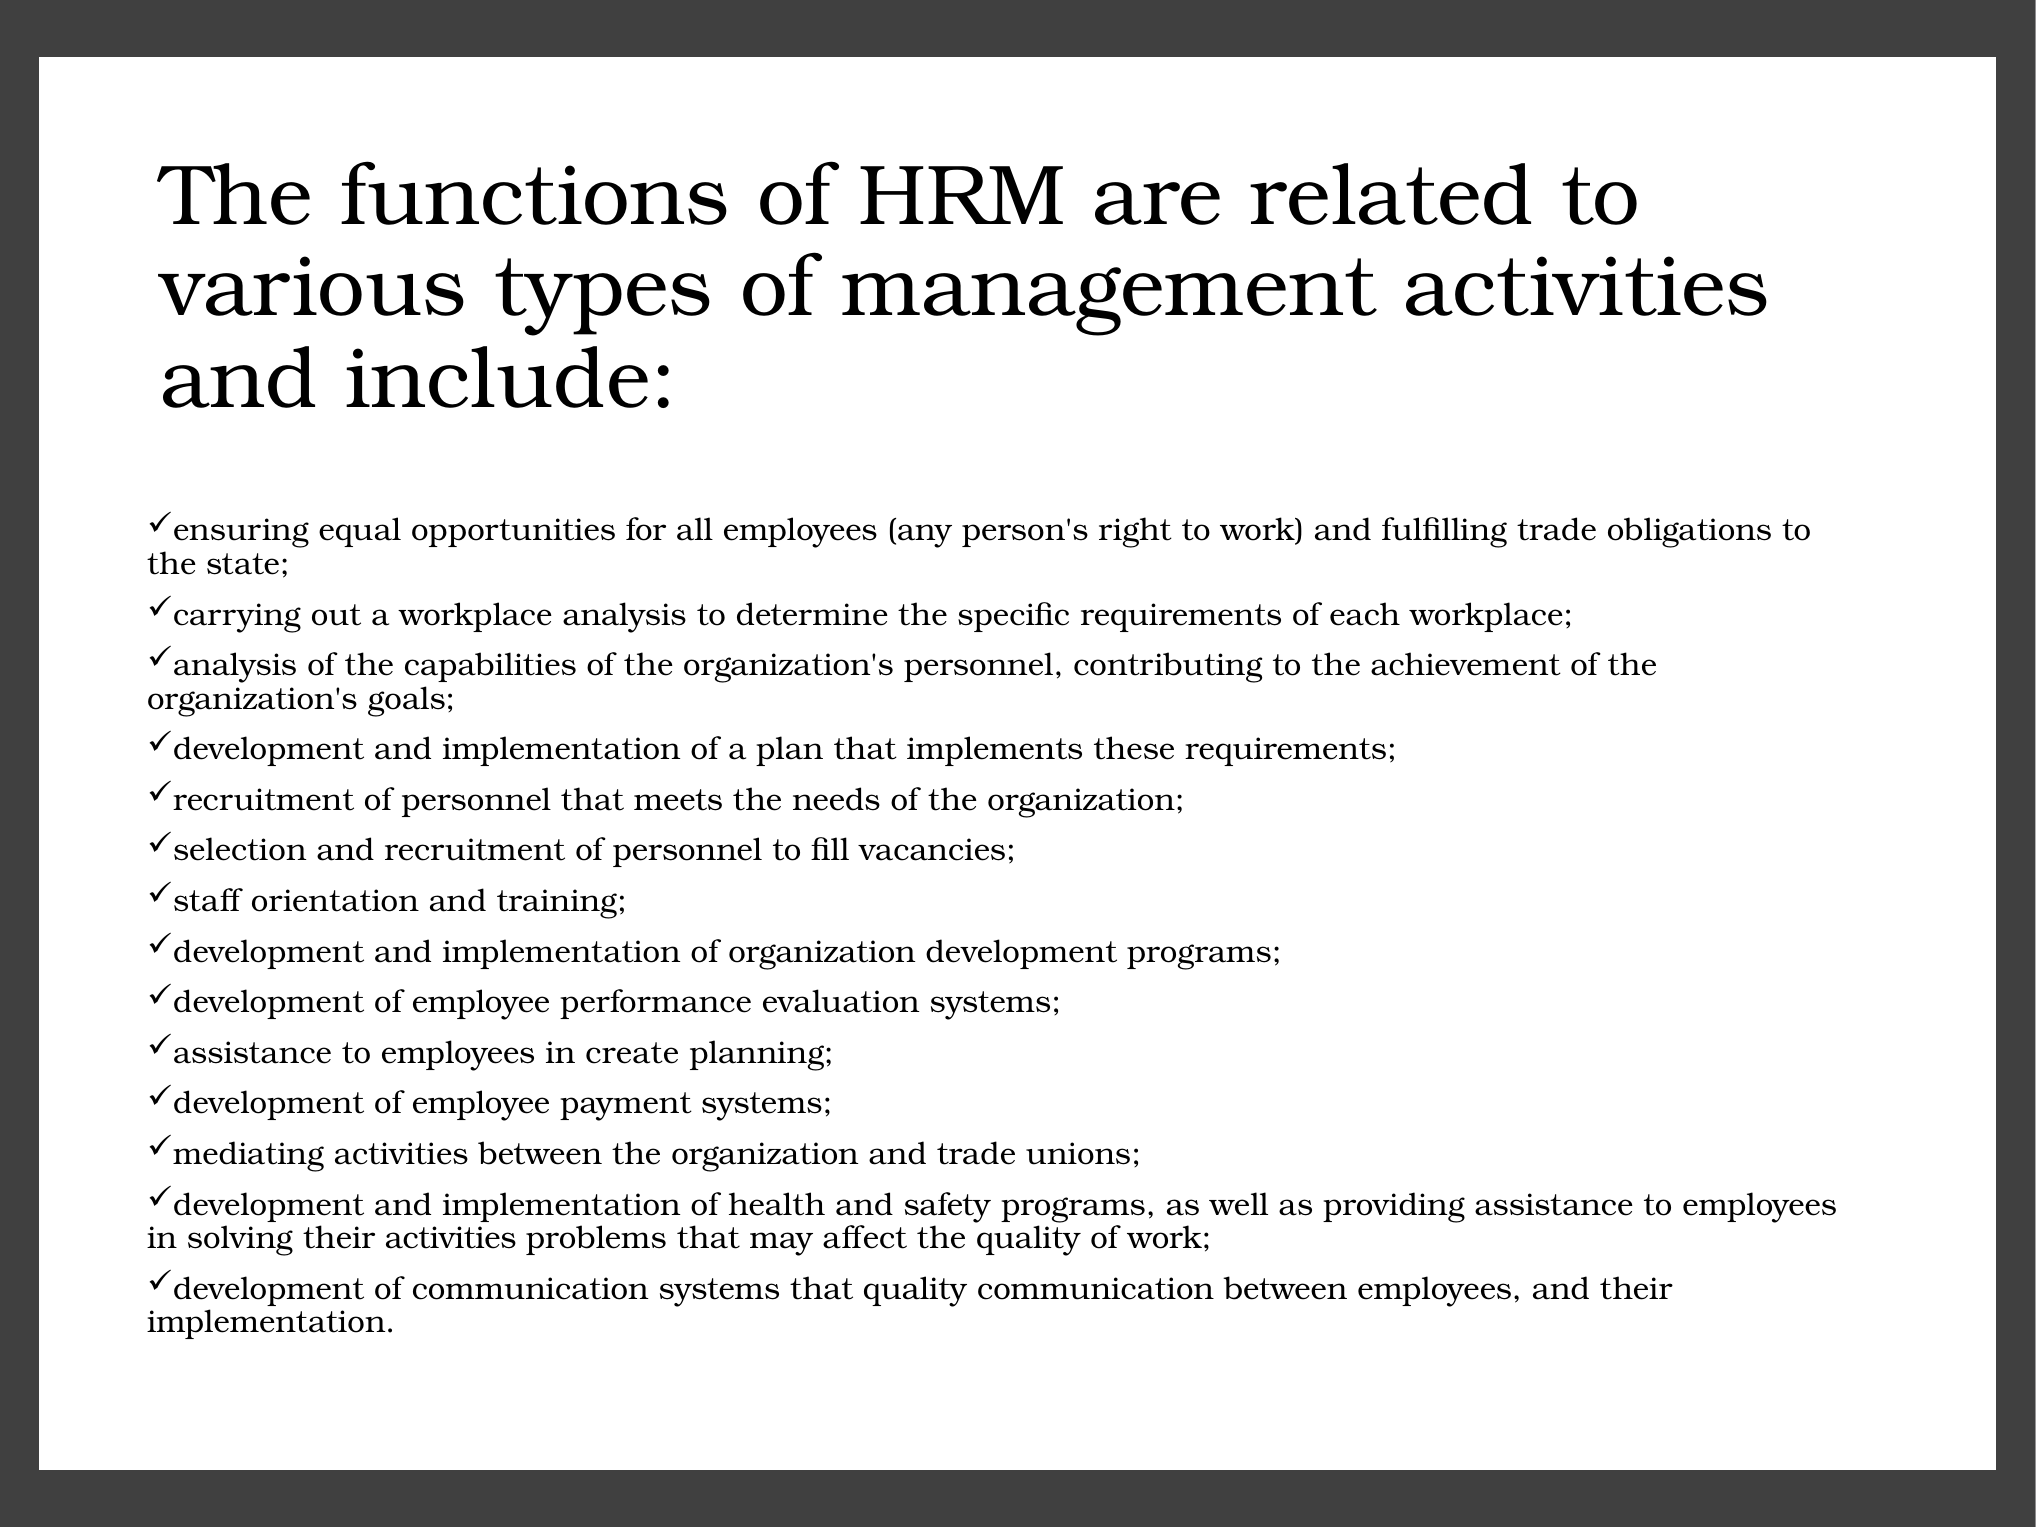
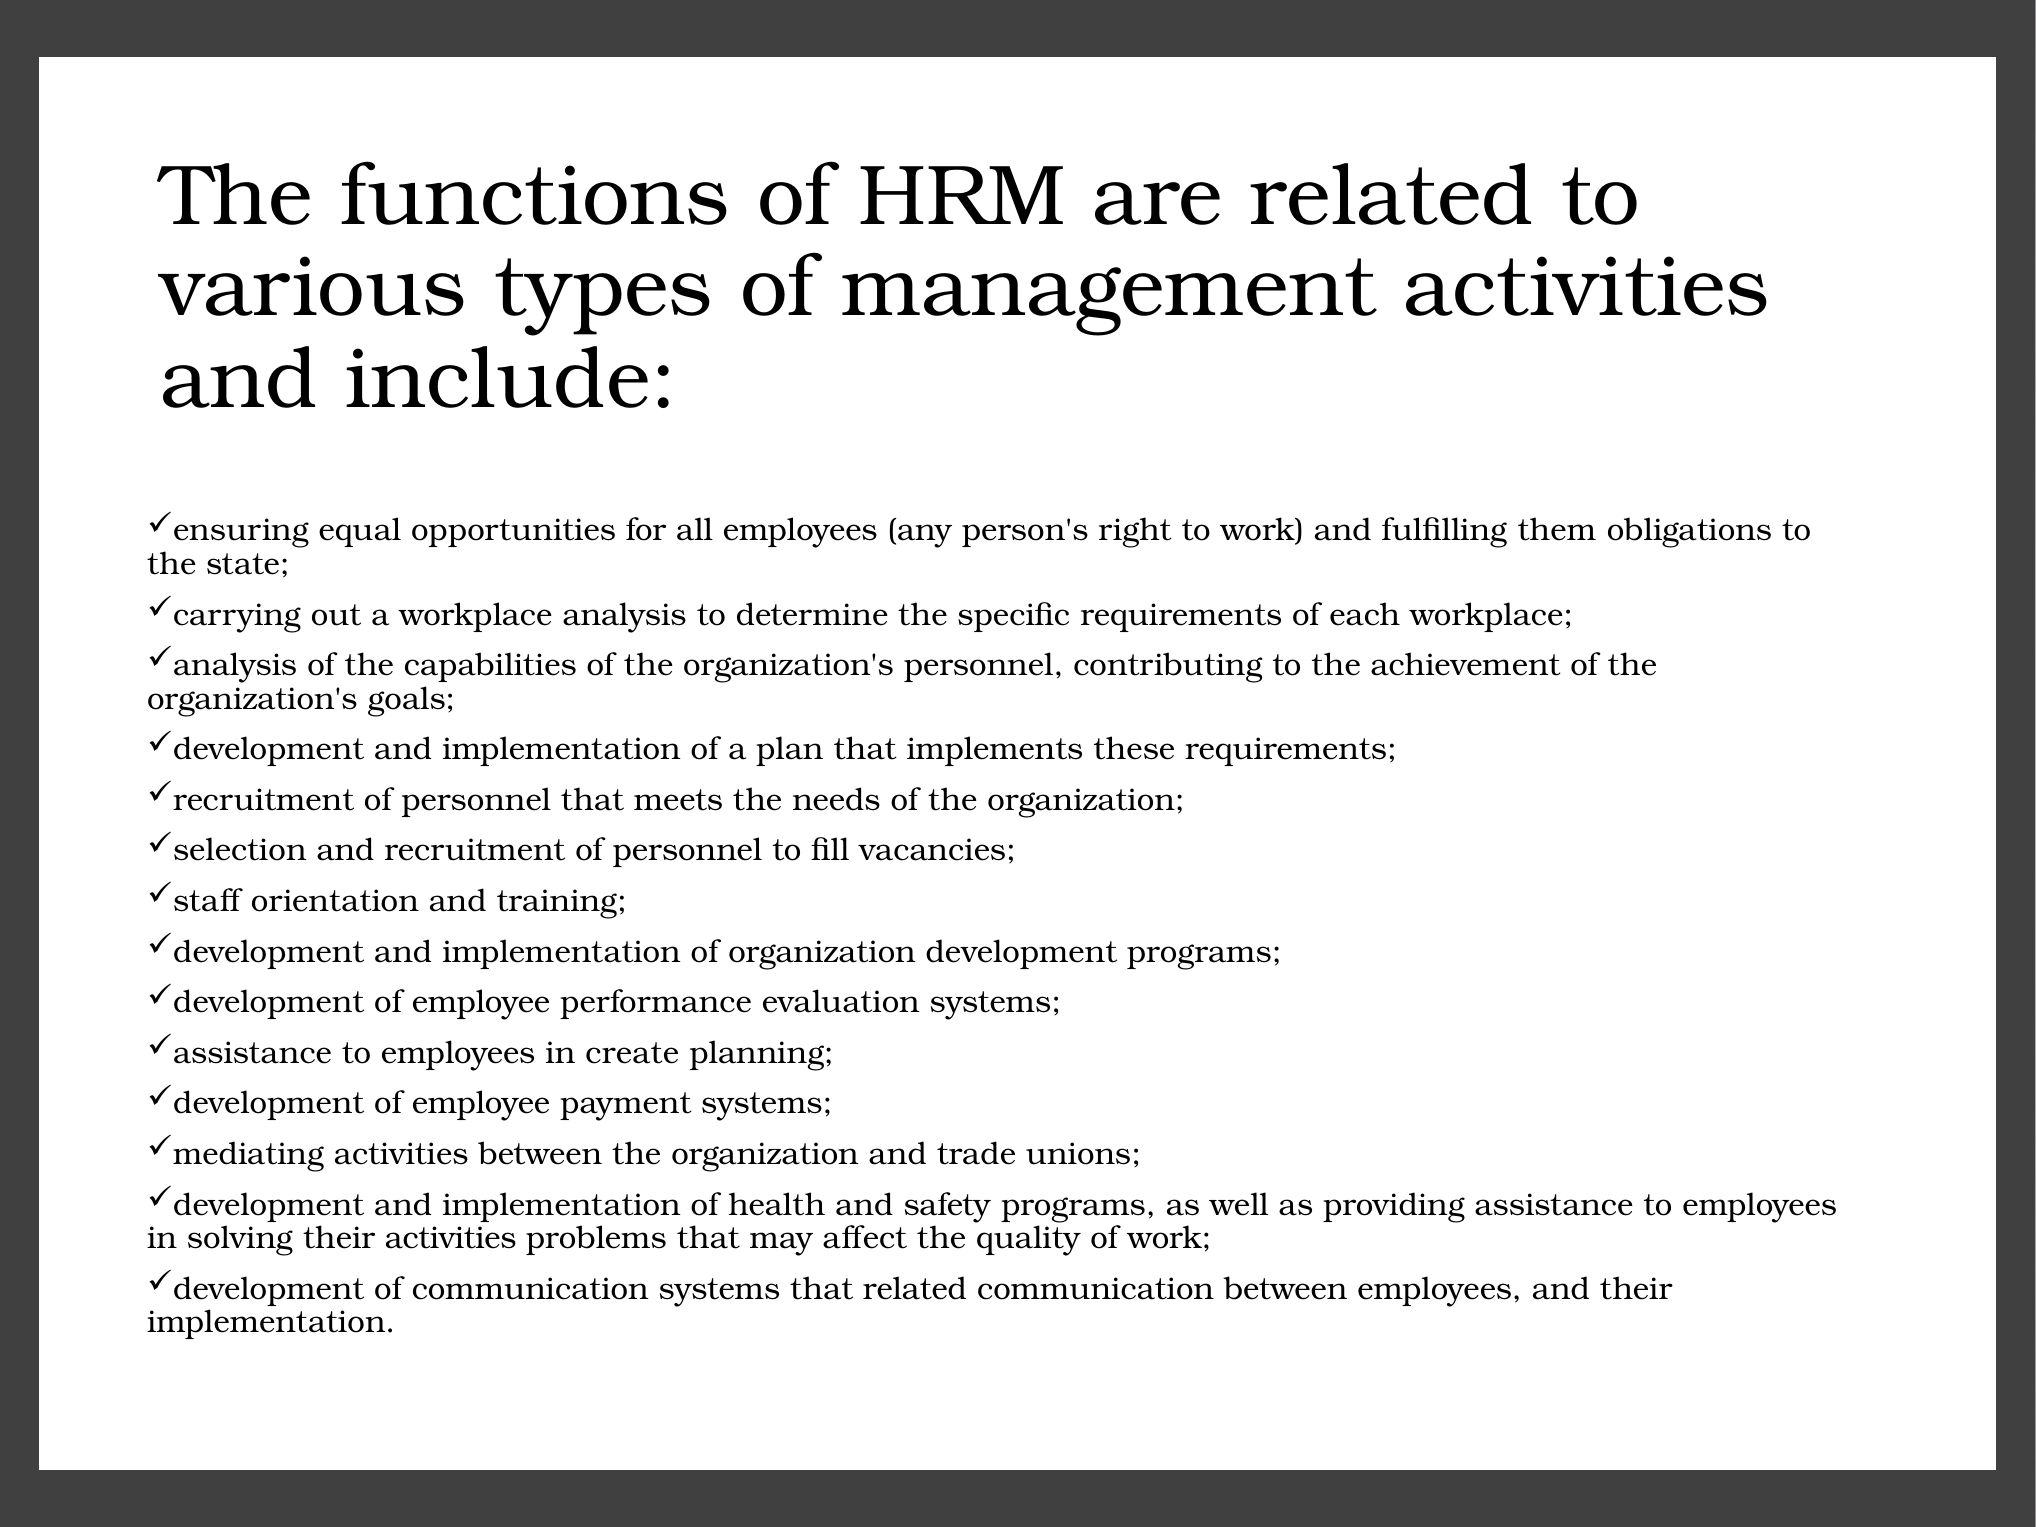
fulfilling trade: trade -> them (1557, 531)
that quality: quality -> related (915, 1289)
